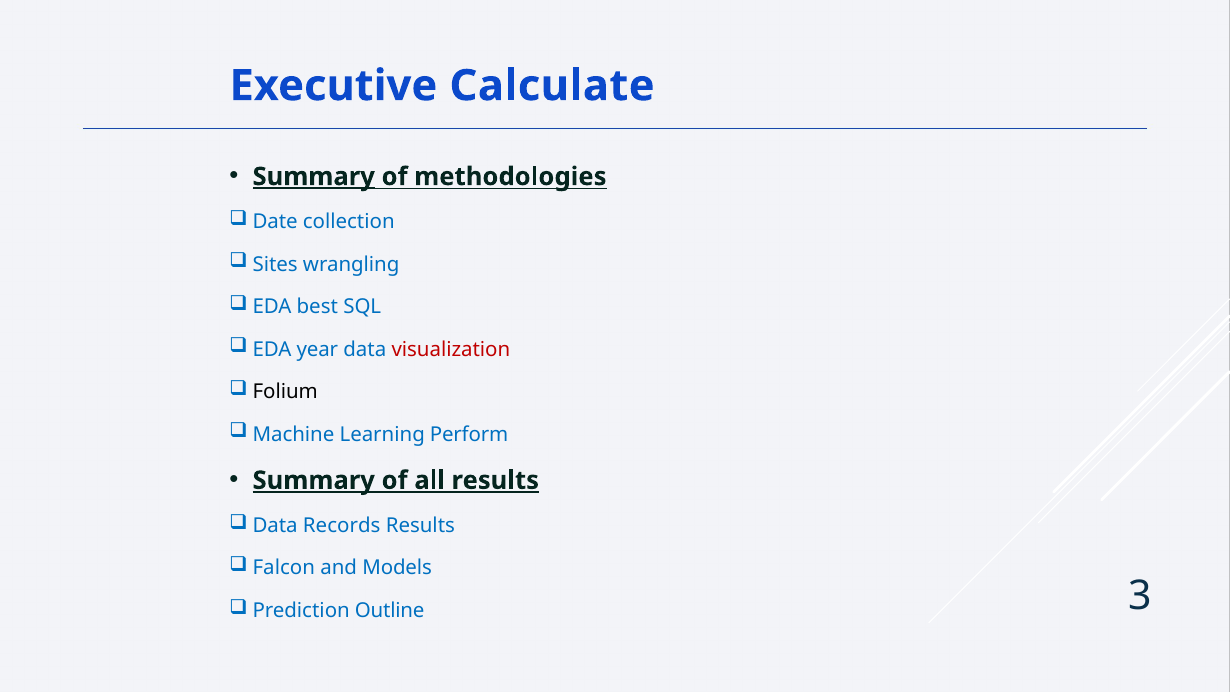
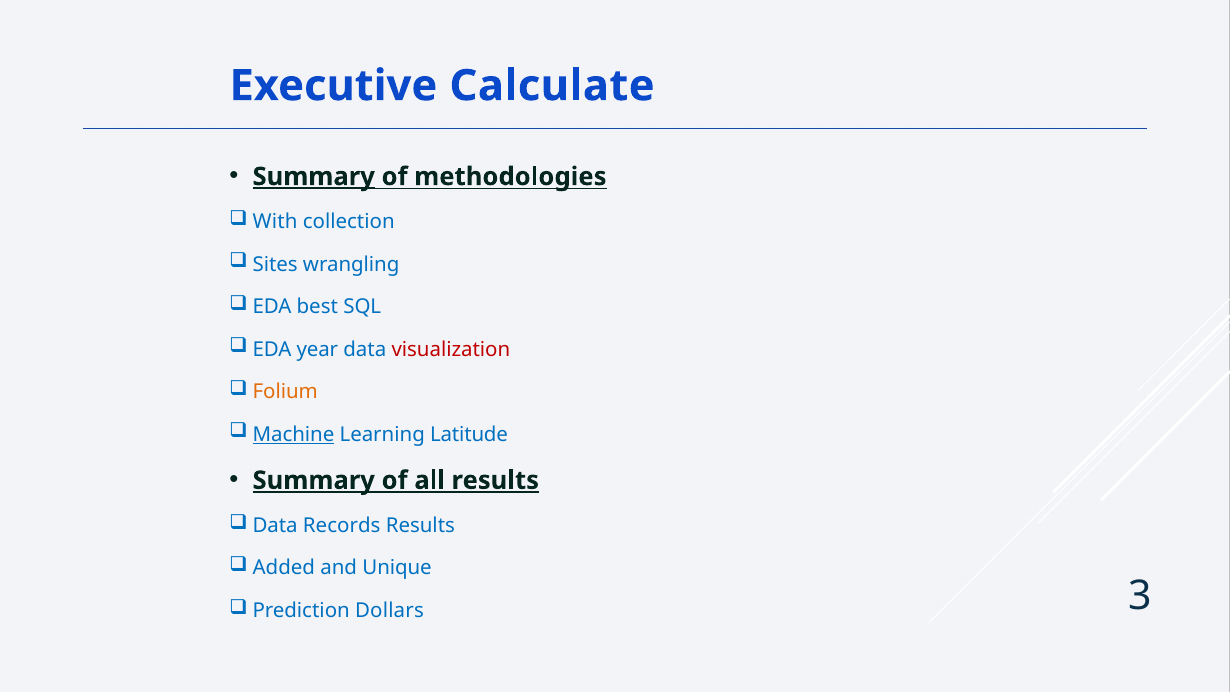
Date: Date -> With (275, 222)
Folium colour: black -> orange (285, 392)
Machine underline: none -> present (293, 434)
Perform: Perform -> Latitude (469, 434)
Falcon: Falcon -> Added (284, 568)
Models: Models -> Unique (397, 568)
Outline: Outline -> Dollars (389, 611)
